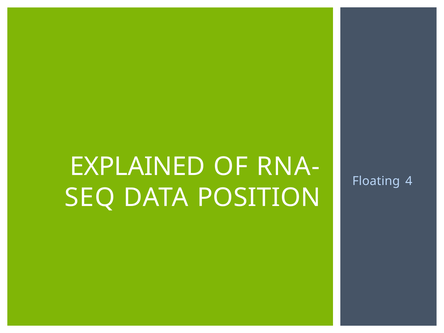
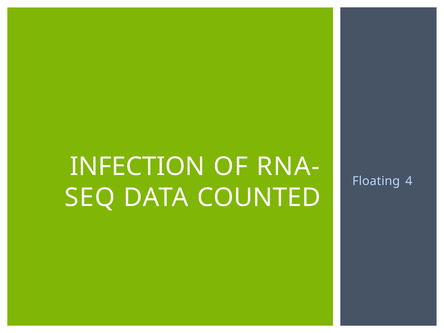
EXPLAINED: EXPLAINED -> INFECTION (137, 167)
POSITION: POSITION -> COUNTED (259, 198)
